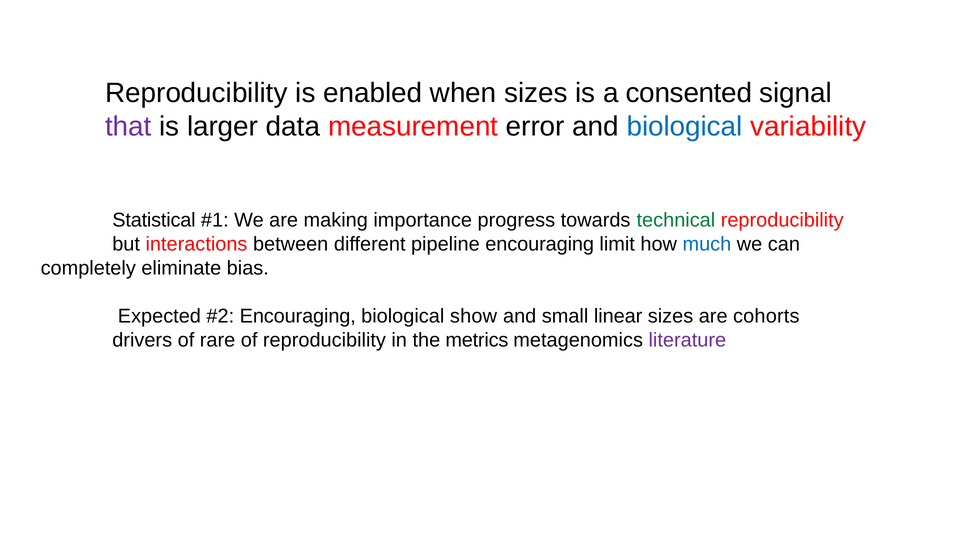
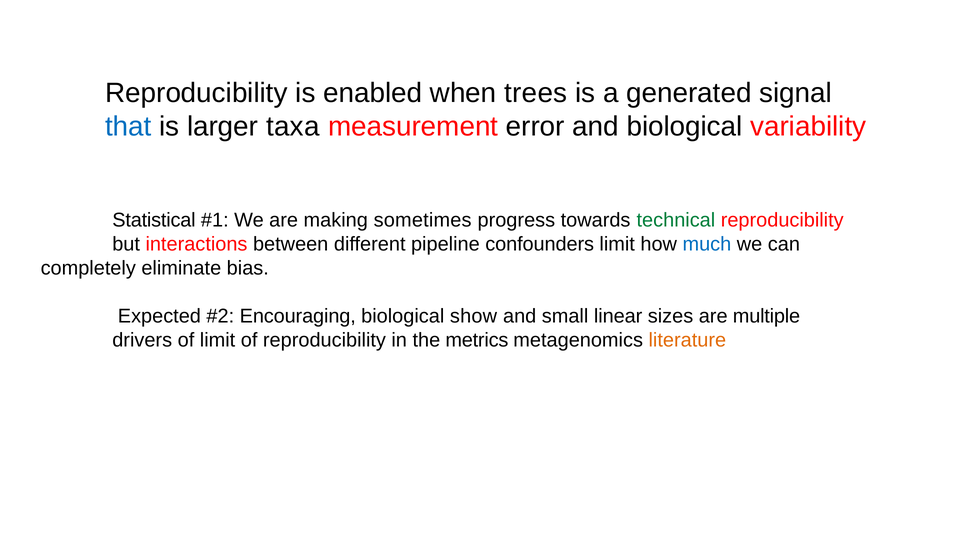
when sizes: sizes -> trees (536, 93)
consented: consented -> generated (689, 93)
that colour: purple -> blue (128, 126)
data: data -> taxa (293, 126)
biological colour: blue -> black (685, 126)
importance: importance -> sometimes (423, 220)
pipeline encouraging: encouraging -> confounders (540, 244)
cohorts: cohorts -> multiple (766, 316)
of rare: rare -> limit (218, 340)
literature colour: purple -> orange (687, 340)
